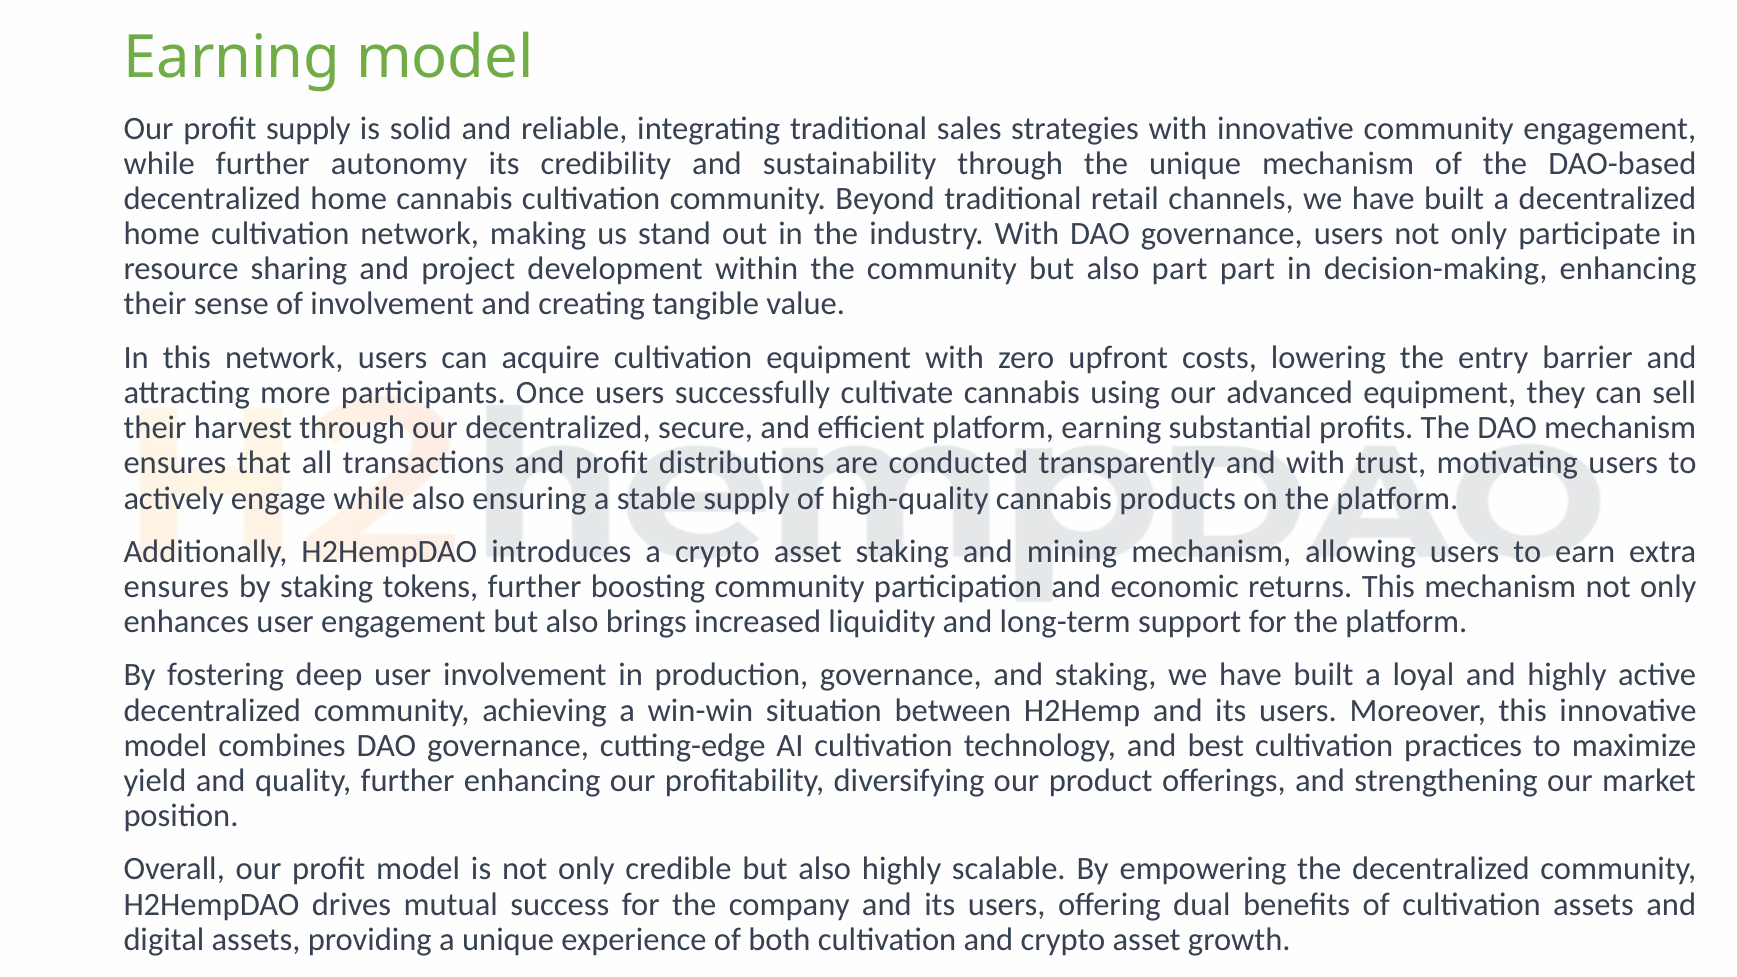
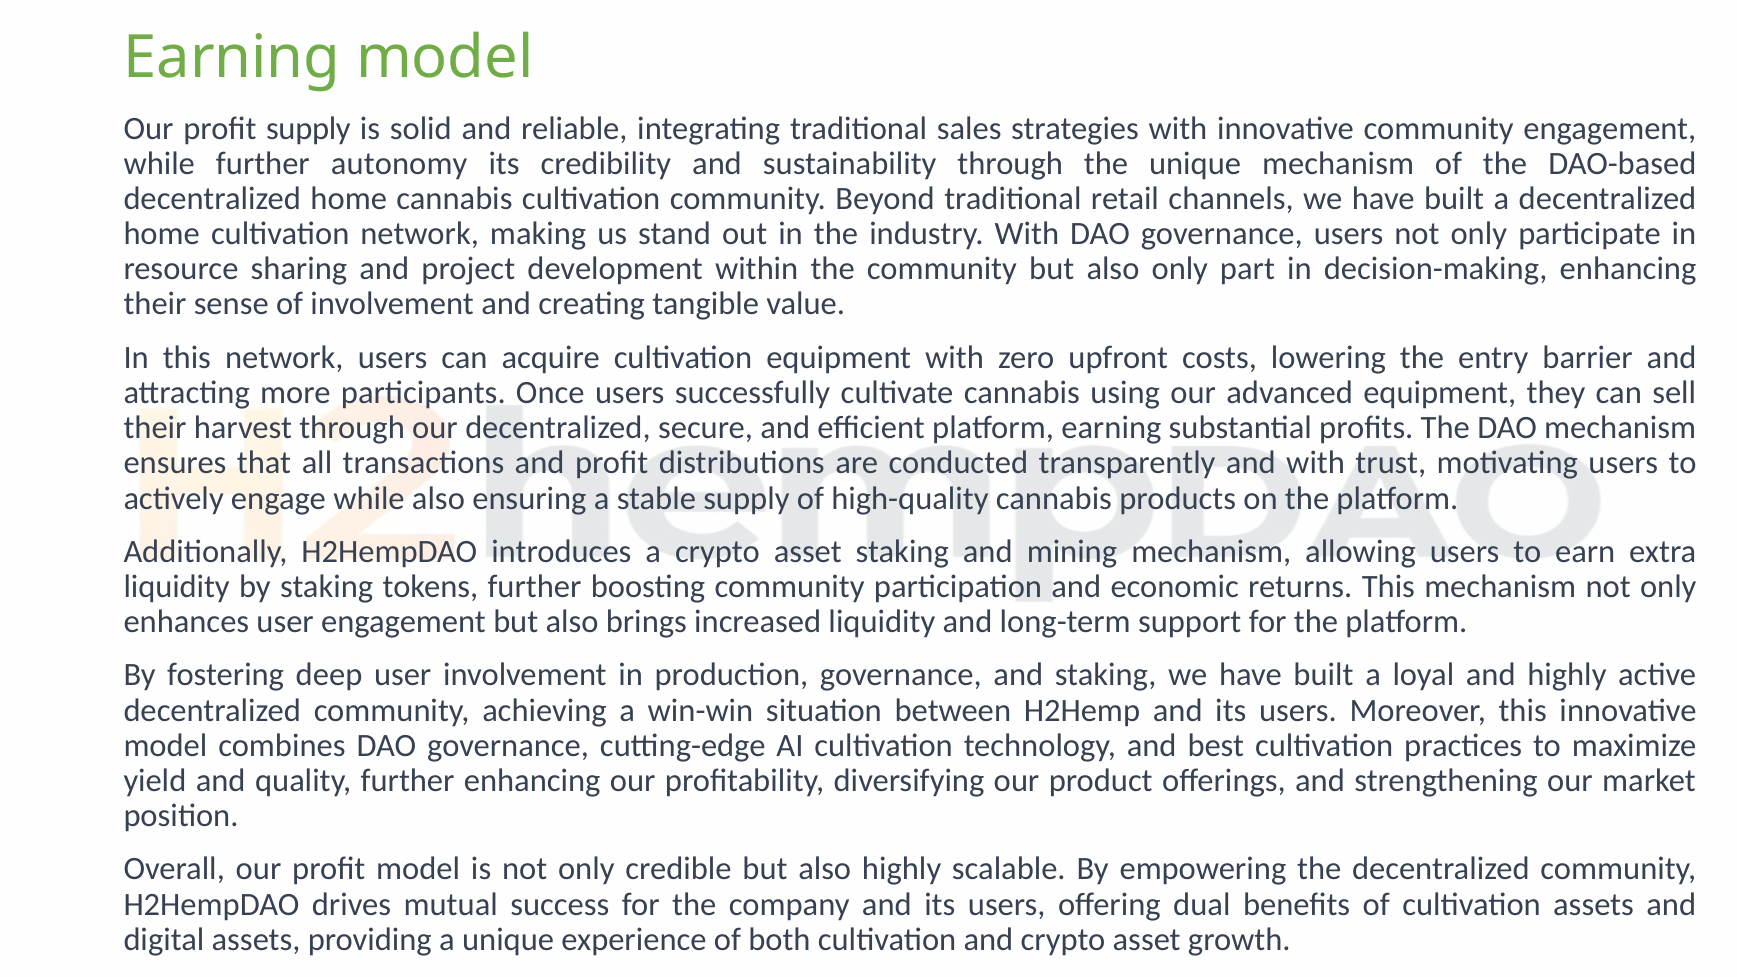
also part: part -> only (1180, 269)
ensures: ensures -> liquidity (177, 587)
